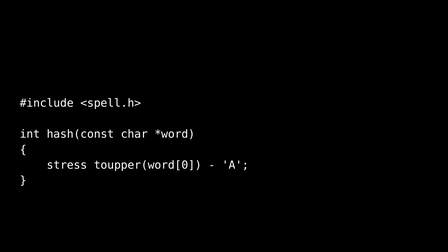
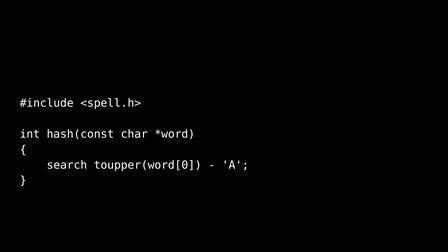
stress: stress -> search (67, 165)
